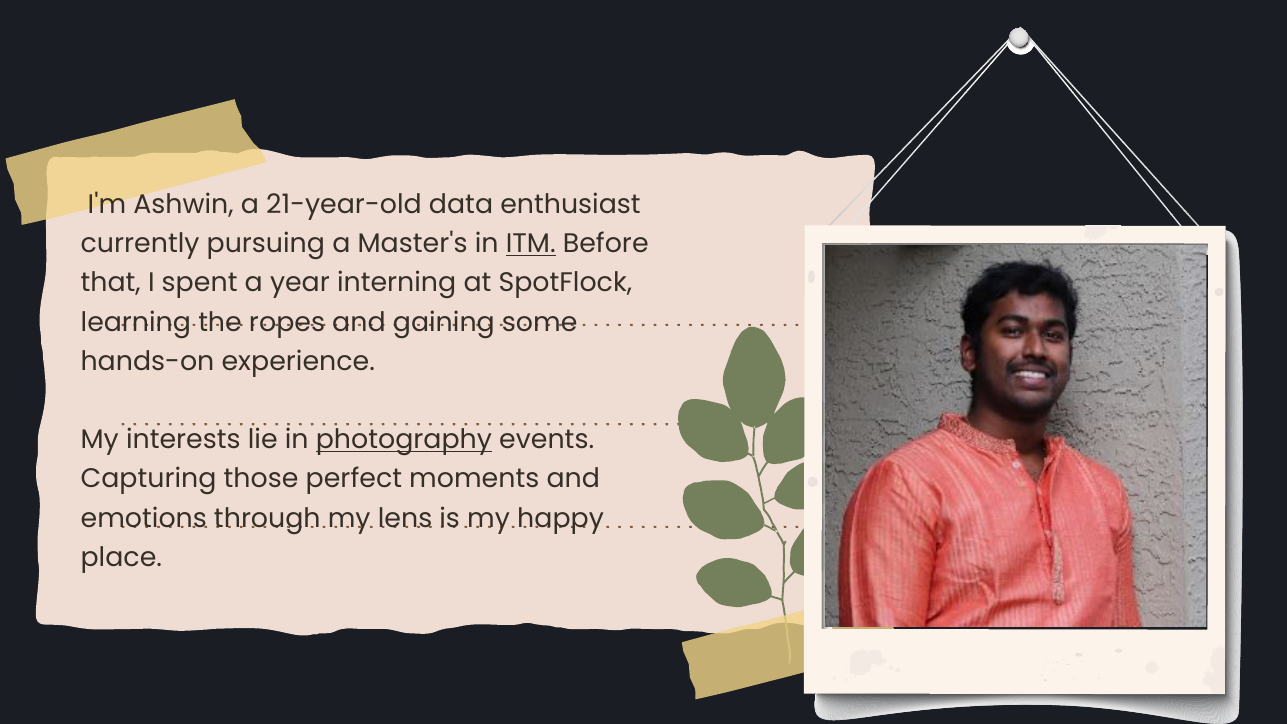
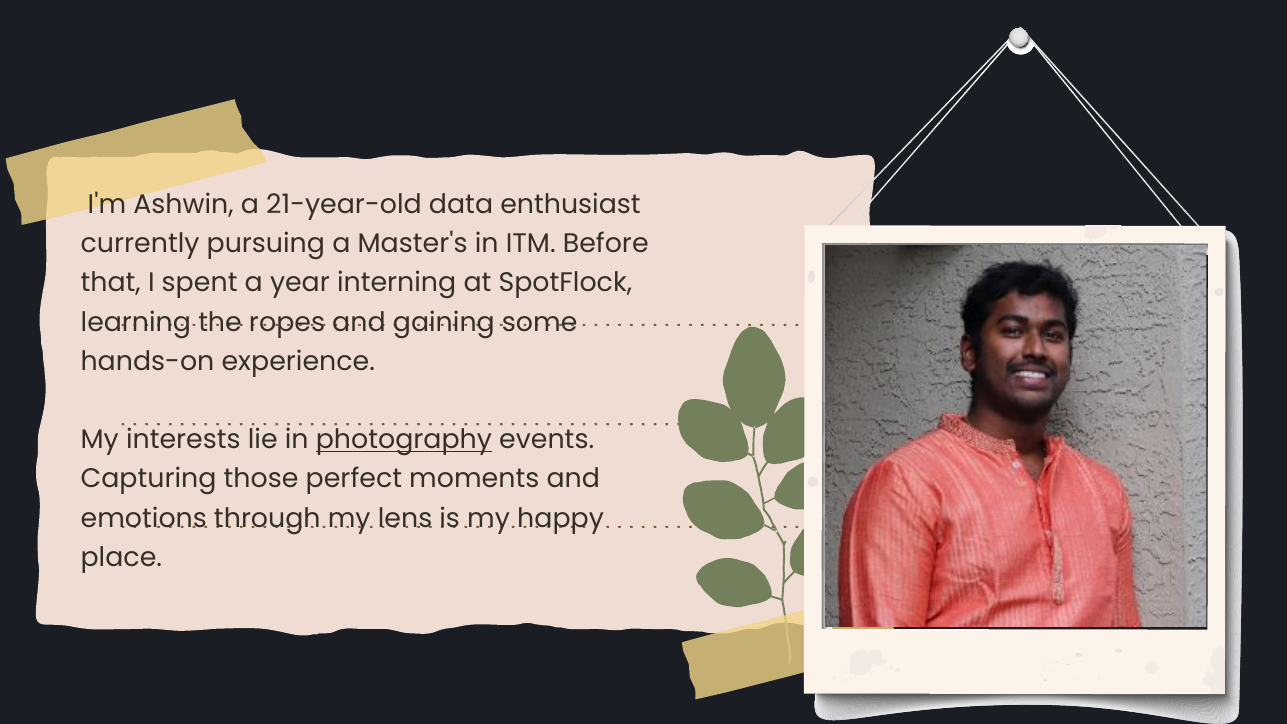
ITM underline: present -> none (531, 244)
